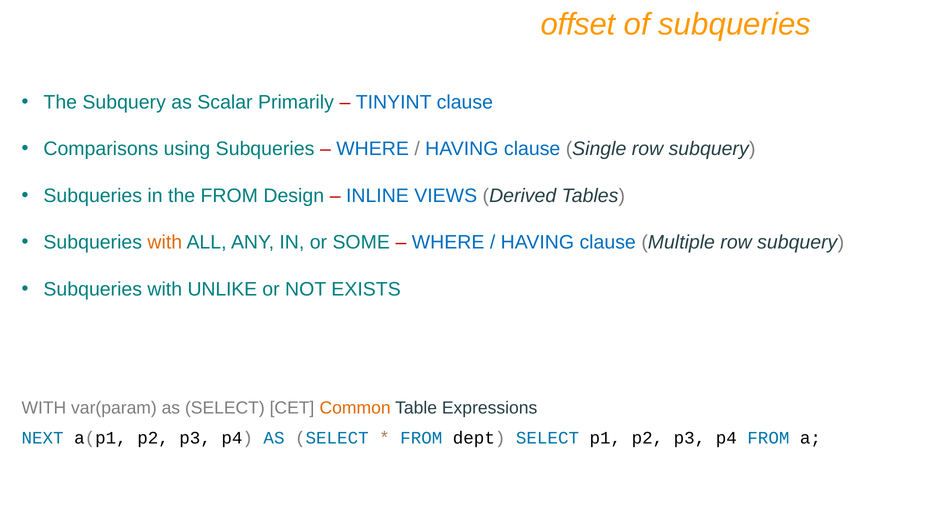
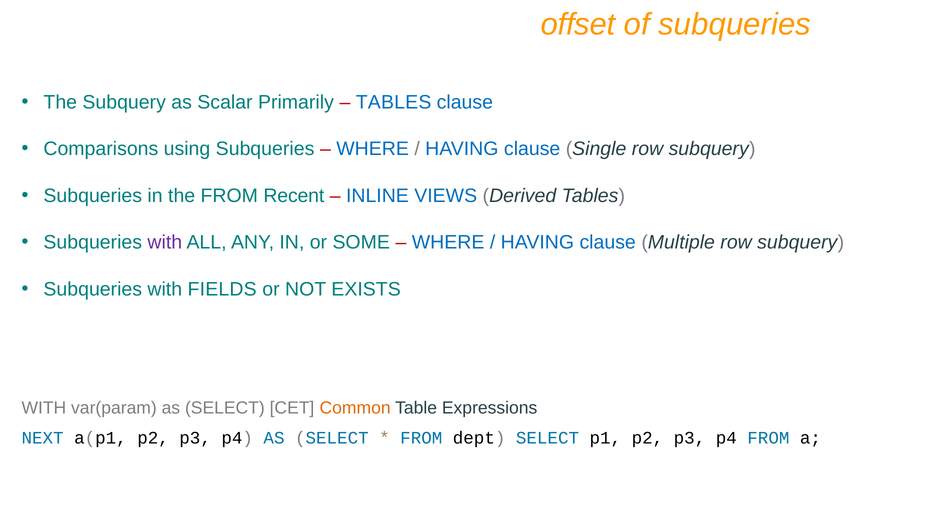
TINYINT: TINYINT -> TABLES (394, 102)
Design: Design -> Recent (294, 196)
with colour: orange -> purple (165, 242)
UNLIKE: UNLIKE -> FIELDS (222, 289)
